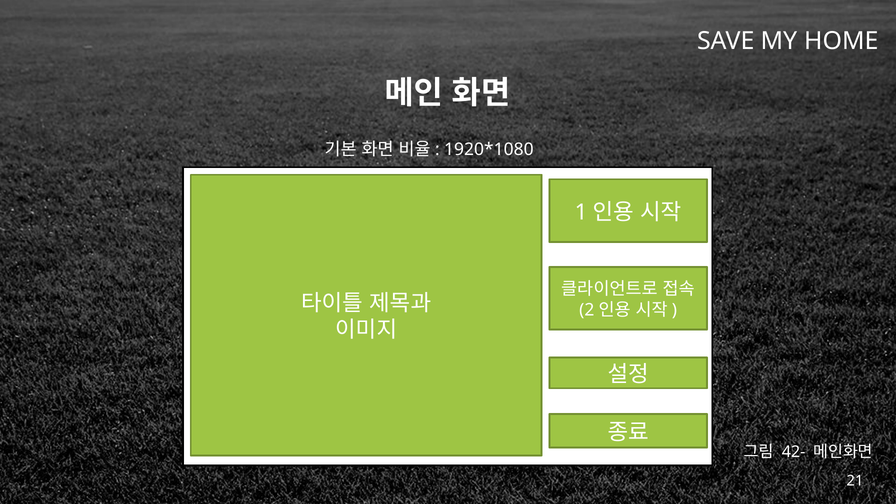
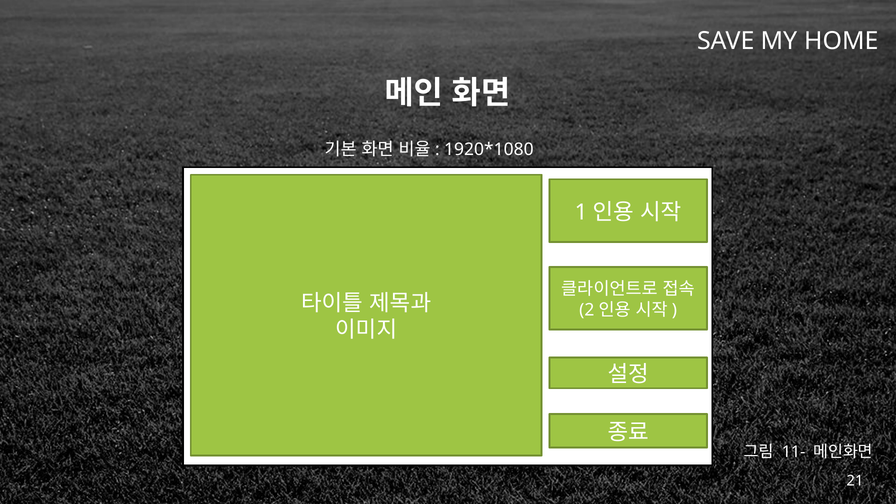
42-: 42- -> 11- (794, 452)
